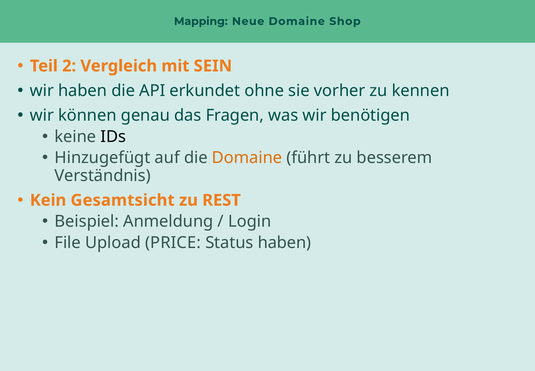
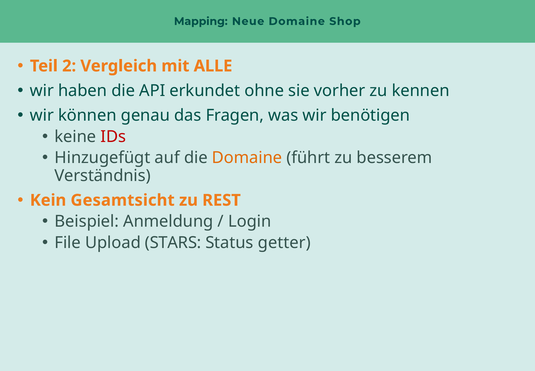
SEIN: SEIN -> ALLE (213, 66)
IDs colour: black -> red (113, 136)
PRICE: PRICE -> STARS (173, 242)
Status haben: haben -> getter (284, 242)
